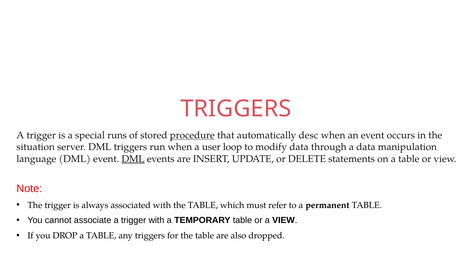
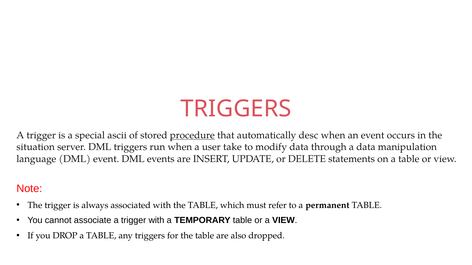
runs: runs -> ascii (117, 136)
loop: loop -> take (232, 147)
DML underline: present -> none (133, 159)
